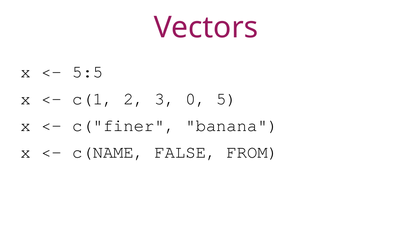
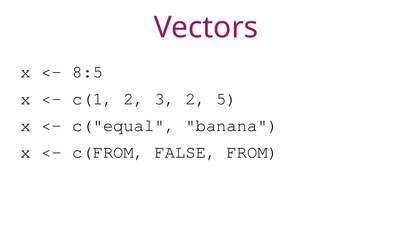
5:5: 5:5 -> 8:5 (88, 72)
3 0: 0 -> 2 (196, 99)
c("finer: c("finer -> c("equal (124, 125)
c(NAME: c(NAME -> c(FROM (108, 152)
